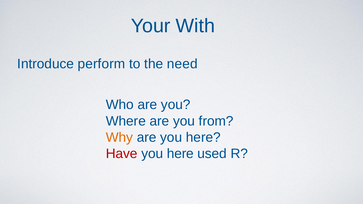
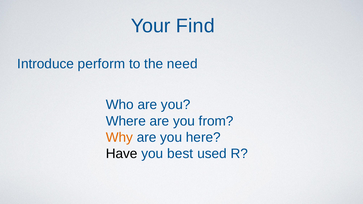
With: With -> Find (195, 26)
Have colour: red -> black (122, 154)
here: here -> best (180, 154)
